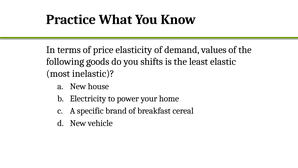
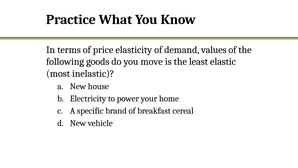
shifts: shifts -> move (152, 62)
